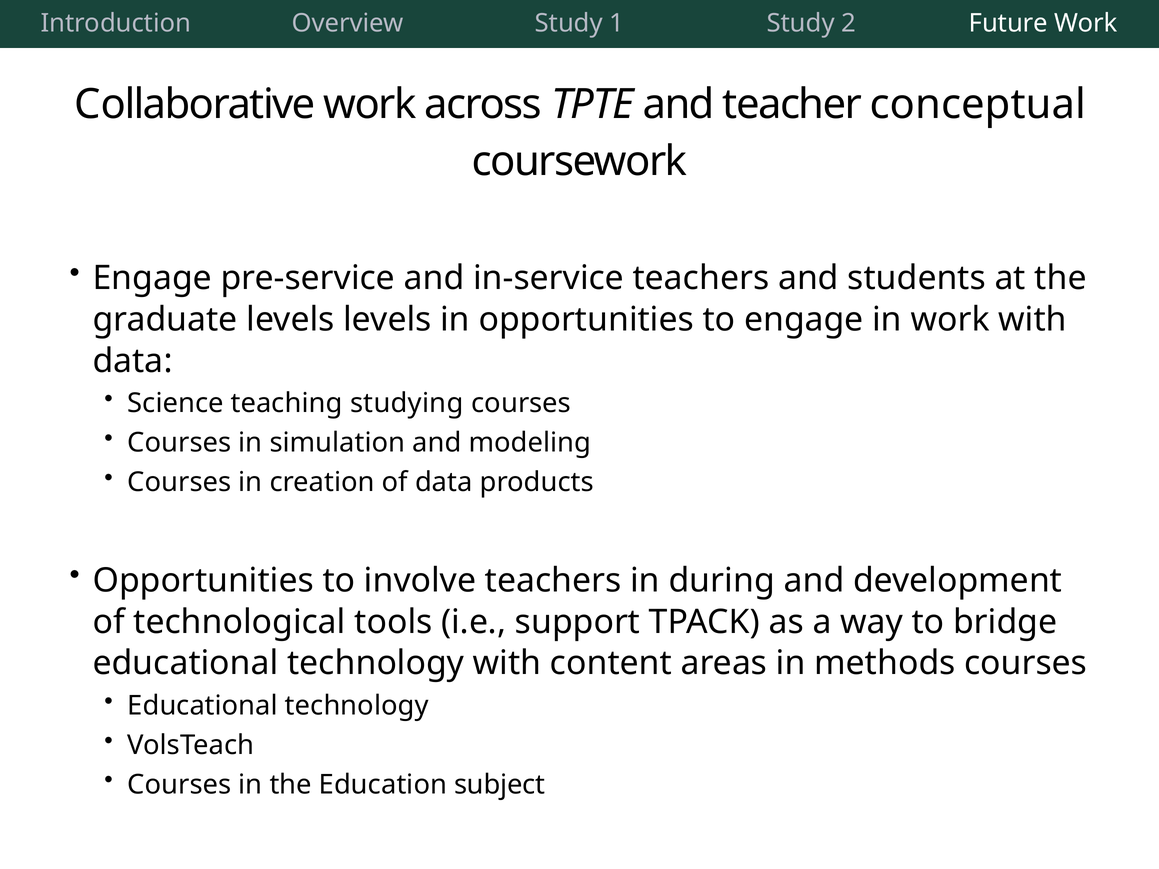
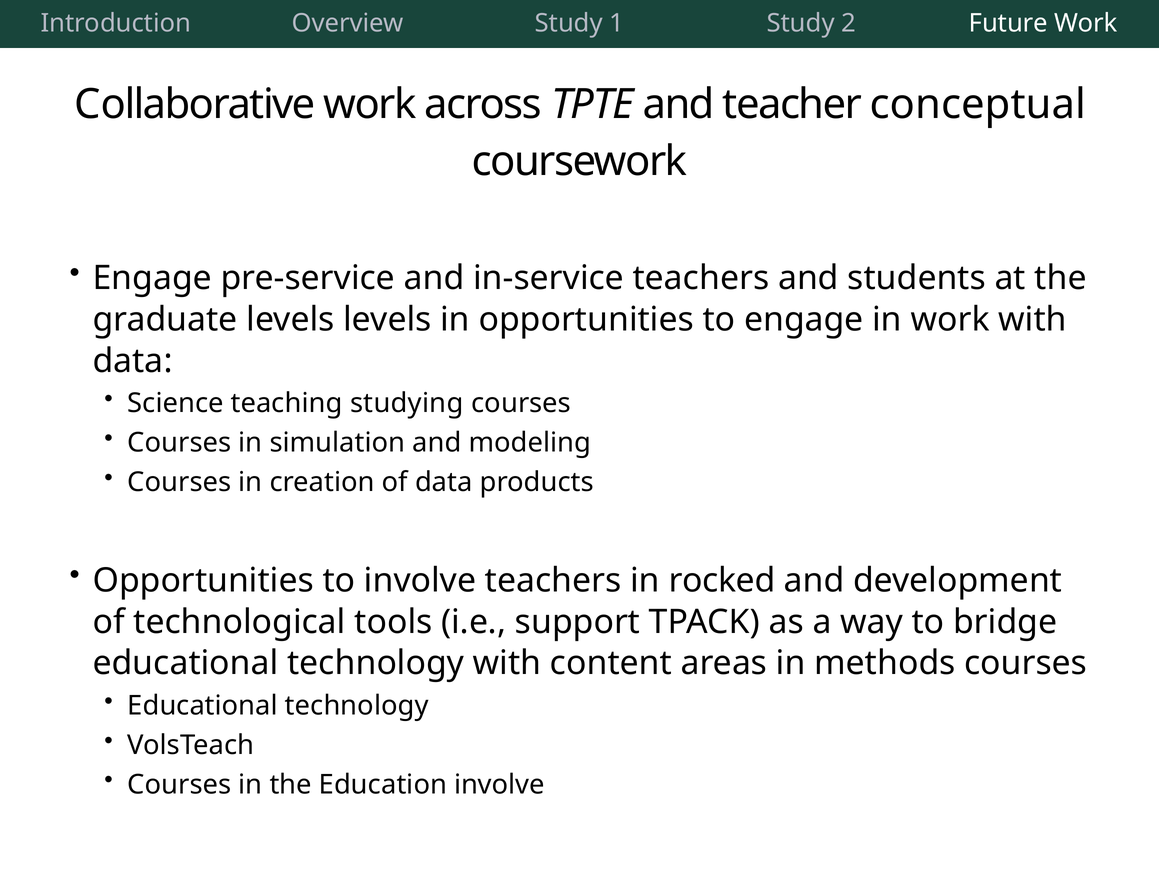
during: during -> rocked (722, 581)
Education subject: subject -> involve (499, 785)
